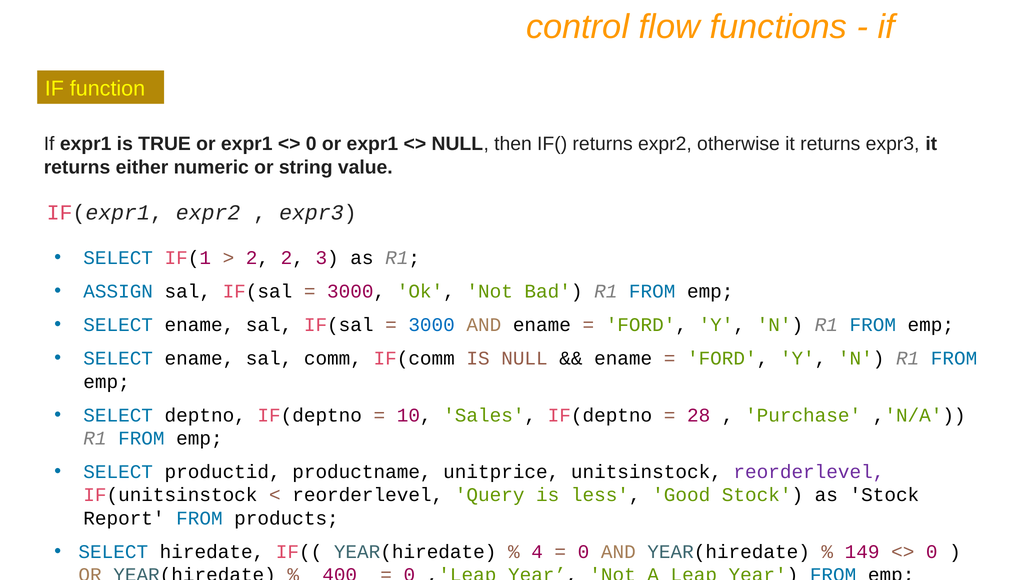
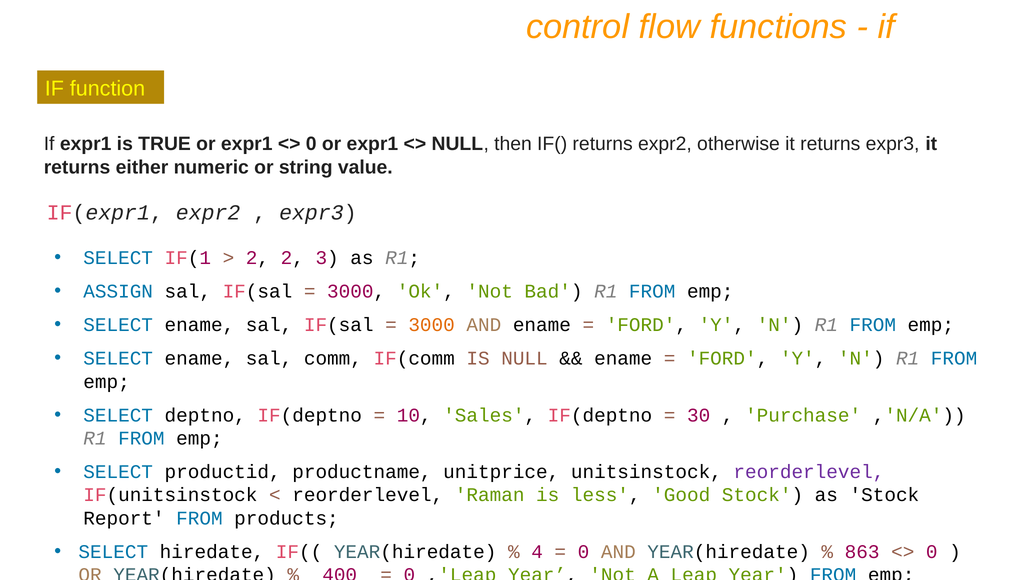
3000 colour: blue -> orange (432, 325)
28: 28 -> 30 (699, 416)
Query: Query -> Raman (490, 495)
149: 149 -> 863 (862, 552)
